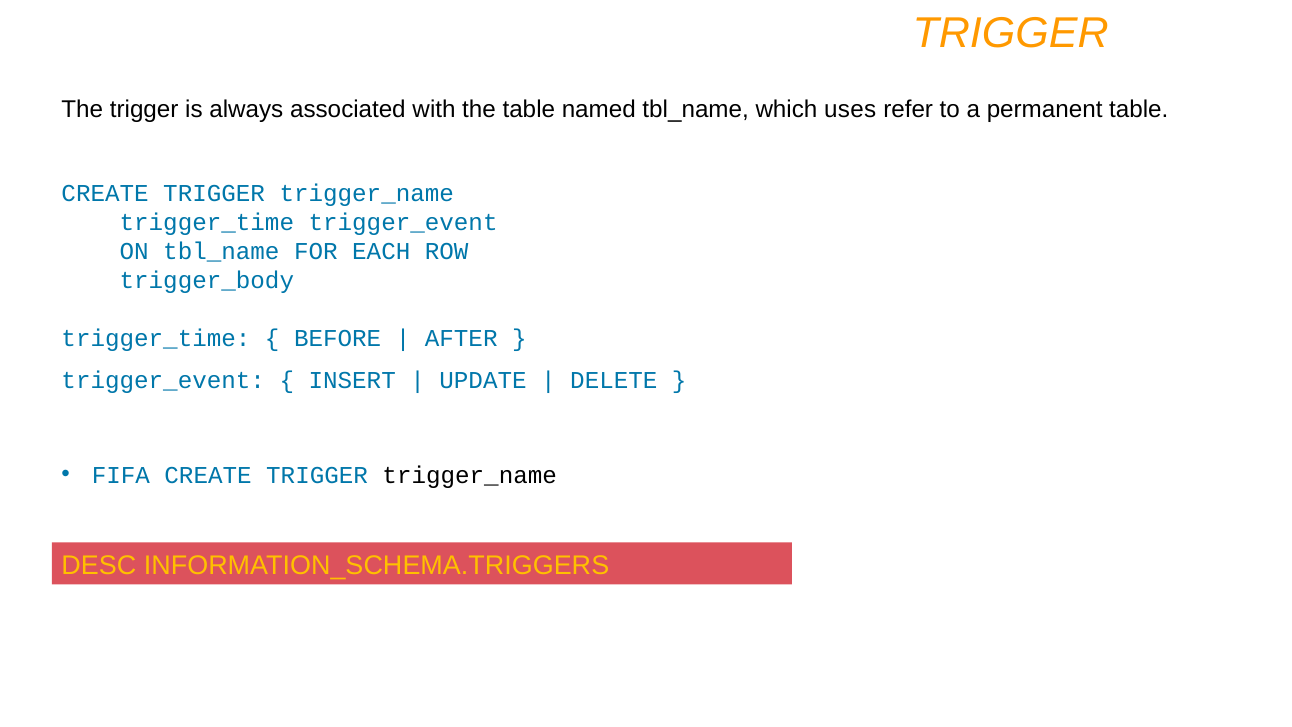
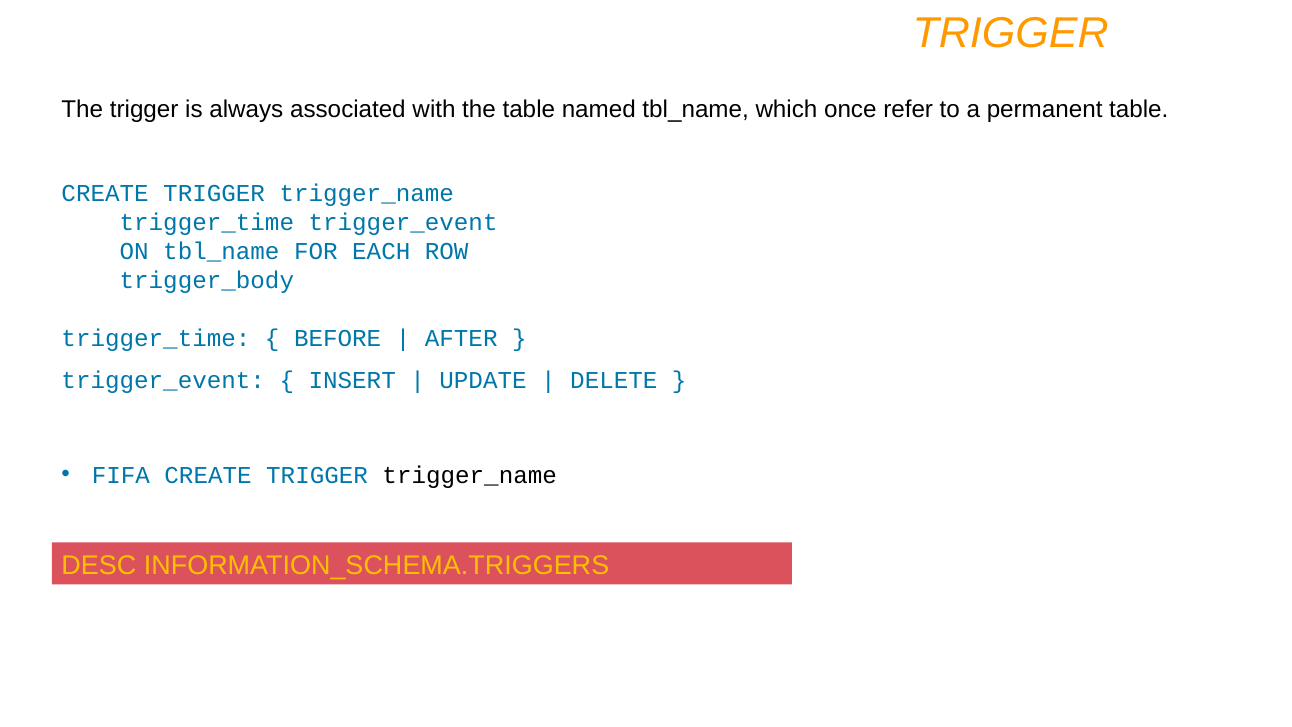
uses: uses -> once (850, 110)
